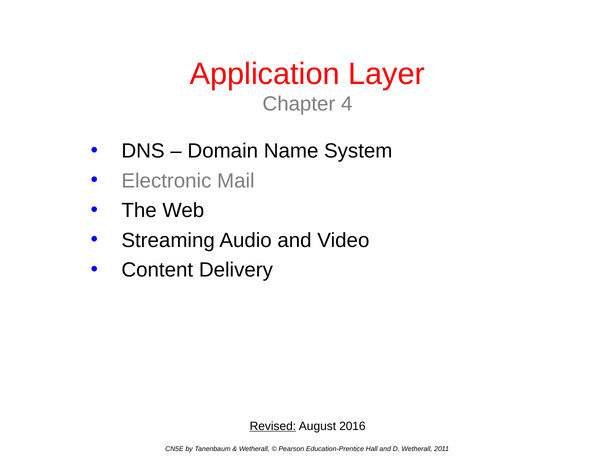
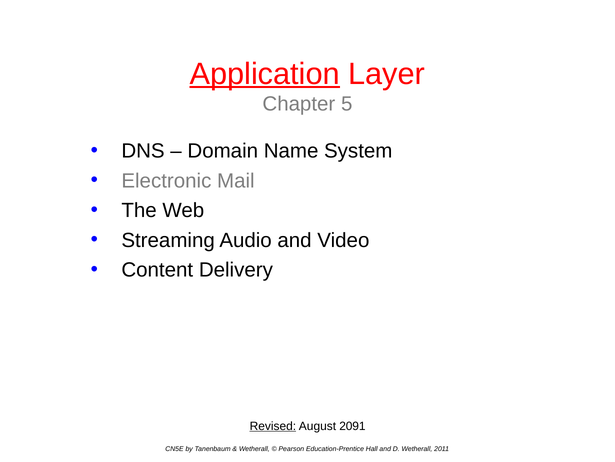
Application underline: none -> present (265, 74)
4: 4 -> 5 (347, 104)
2016: 2016 -> 2091 (352, 426)
